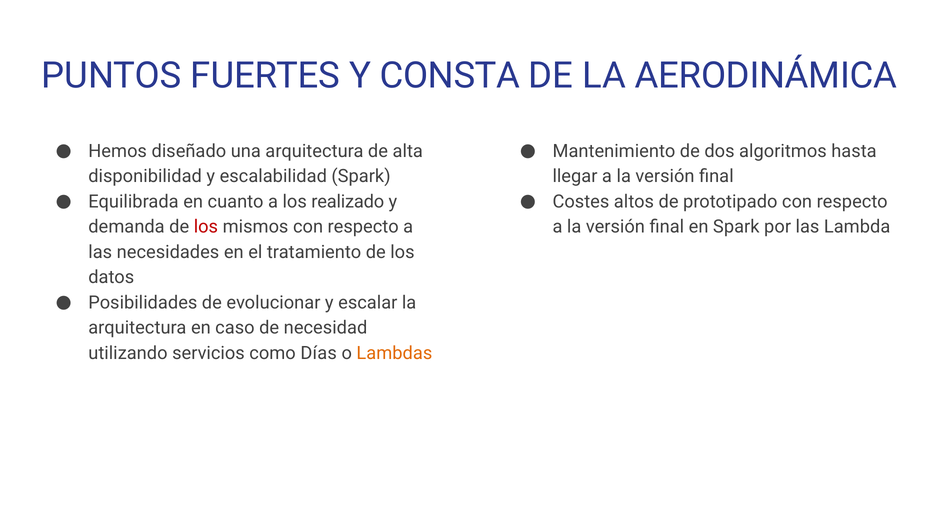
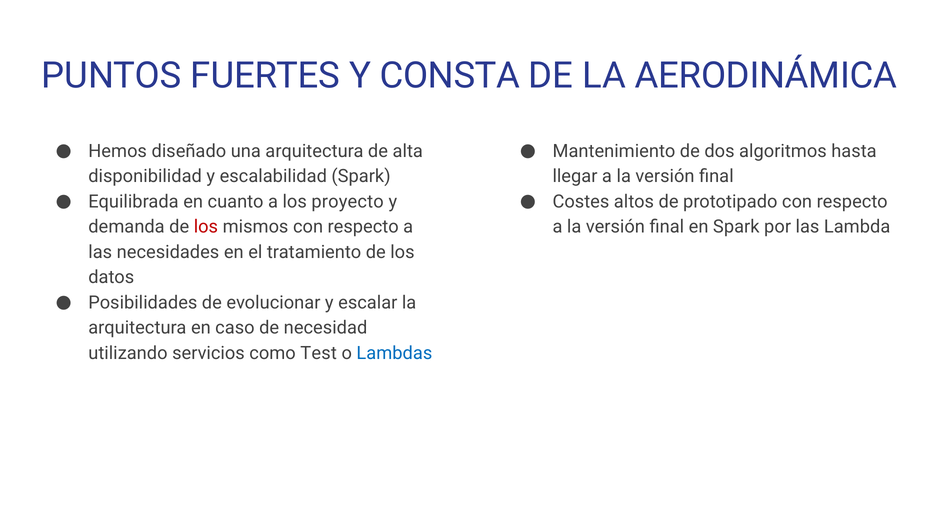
realizado: realizado -> proyecto (348, 202)
Días: Días -> Test (319, 353)
Lambdas colour: orange -> blue (394, 353)
